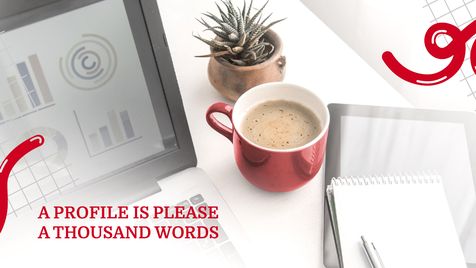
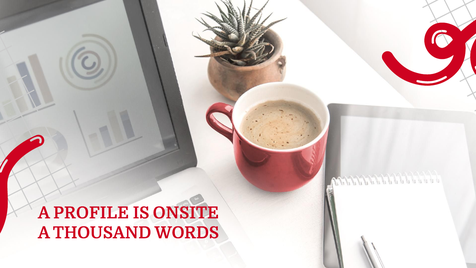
PLEASE: PLEASE -> ONSITE (186, 213)
